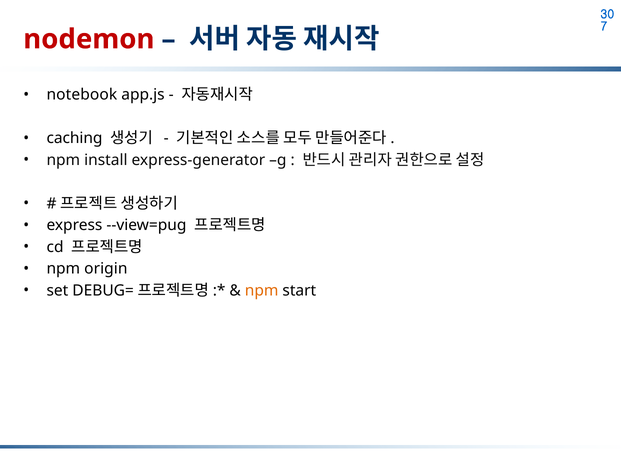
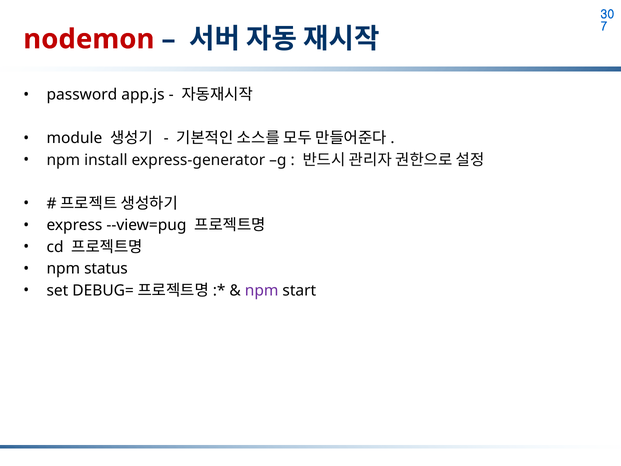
notebook: notebook -> password (82, 95)
caching: caching -> module (74, 138)
origin: origin -> status (106, 269)
npm colour: orange -> purple (262, 290)
